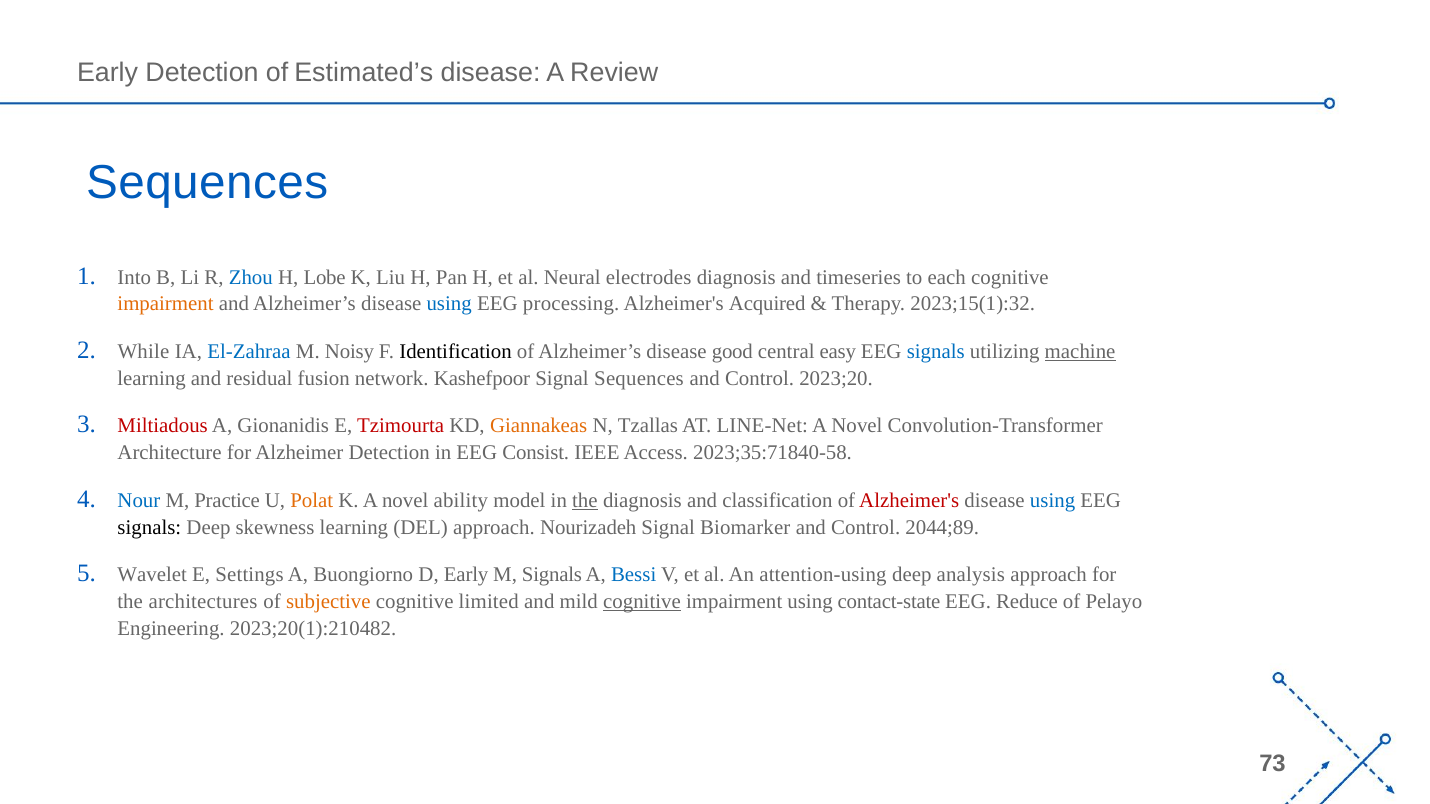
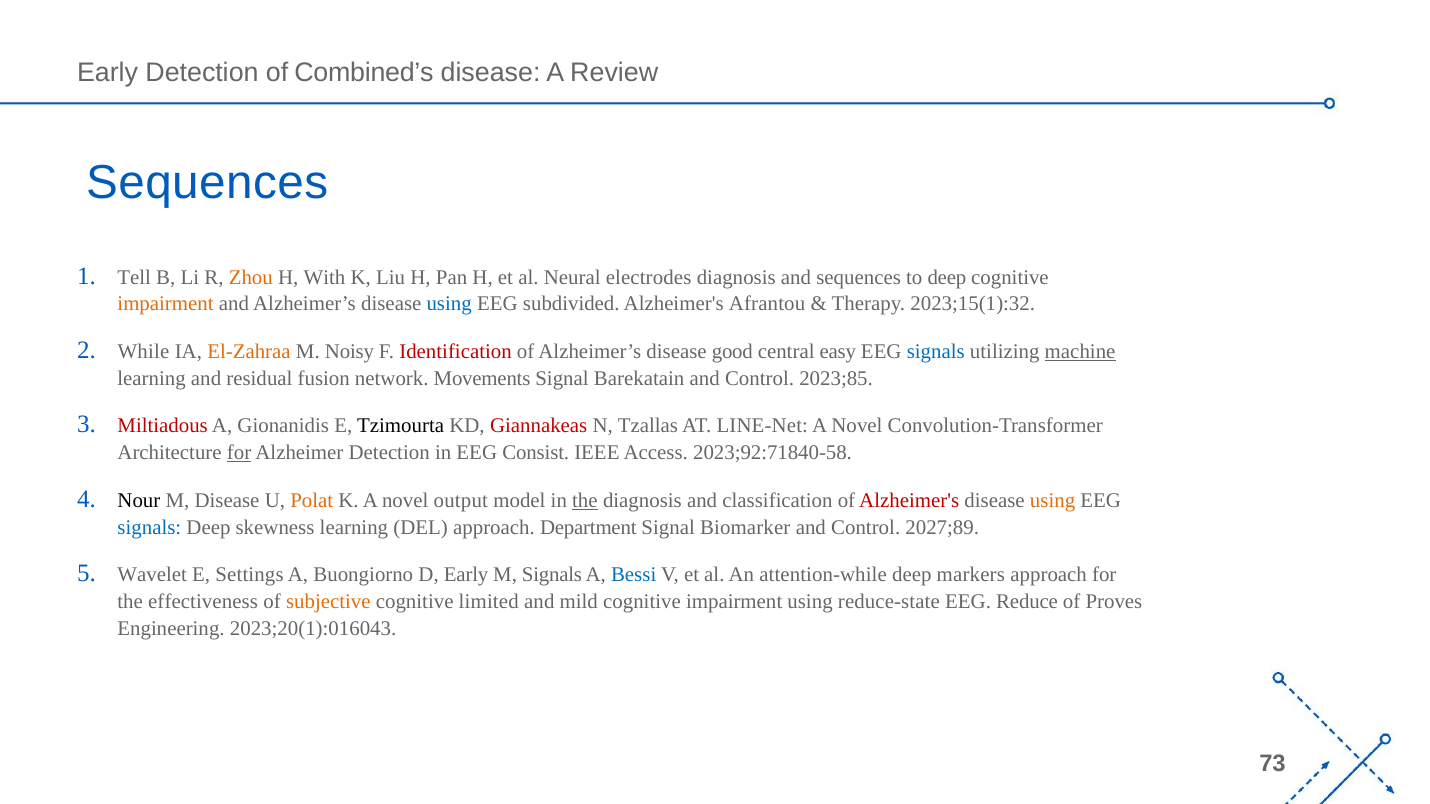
Estimated’s: Estimated’s -> Combined’s (364, 72)
Into: Into -> Tell (134, 277)
Zhou colour: blue -> orange (251, 277)
Lobe: Lobe -> With (324, 277)
and timeseries: timeseries -> sequences (859, 277)
to each: each -> deep (947, 277)
processing: processing -> subdivided (571, 304)
Acquired: Acquired -> Afrantou (767, 304)
El-Zahraa colour: blue -> orange (249, 352)
Identification colour: black -> red (456, 352)
Kashefpoor: Kashefpoor -> Movements (482, 379)
Signal Sequences: Sequences -> Barekatain (639, 379)
2023;20: 2023;20 -> 2023;85 (836, 379)
Tzimourta colour: red -> black (401, 426)
Giannakeas colour: orange -> red (539, 426)
for underline: none -> present (239, 453)
2023;35:71840-58: 2023;35:71840-58 -> 2023;92:71840-58 (773, 453)
Nour colour: blue -> black (139, 501)
M Practice: Practice -> Disease (227, 501)
ability: ability -> output (461, 501)
using colour: blue -> orange (1053, 501)
signals colour: black -> blue (149, 527)
Nourizadeh: Nourizadeh -> Department (588, 527)
2044;89: 2044;89 -> 2027;89 (942, 527)
attention-using: attention-using -> attention-while (823, 575)
analysis: analysis -> markers (971, 575)
architectures: architectures -> effectiveness (203, 602)
cognitive underline: present -> none (642, 602)
contact-state: contact-state -> reduce-state (889, 602)
Pelayo: Pelayo -> Proves (1114, 602)
2023;20(1):210482: 2023;20(1):210482 -> 2023;20(1):016043 (313, 629)
